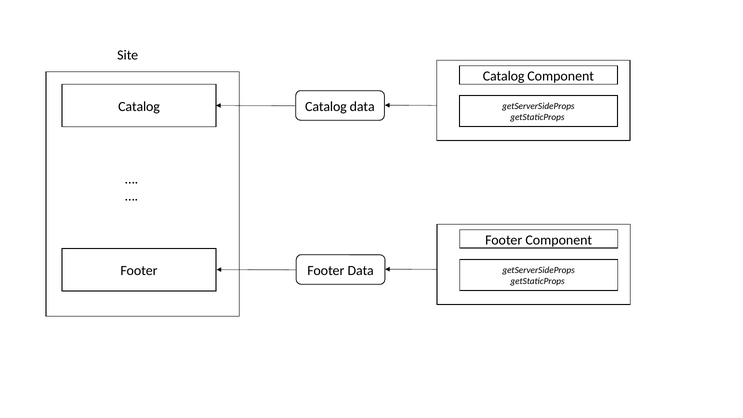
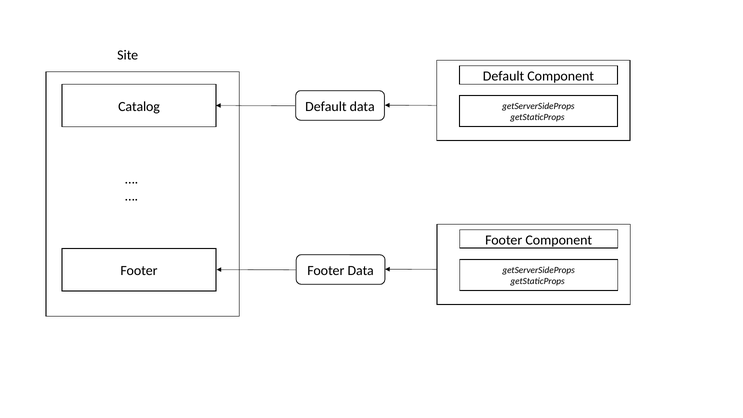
Catalog: Catalog -> Default (504, 76)
Catalog: Catalog -> Default (326, 106)
